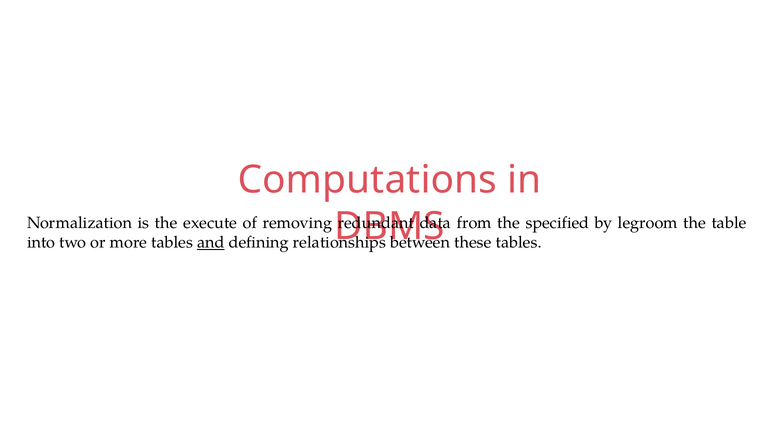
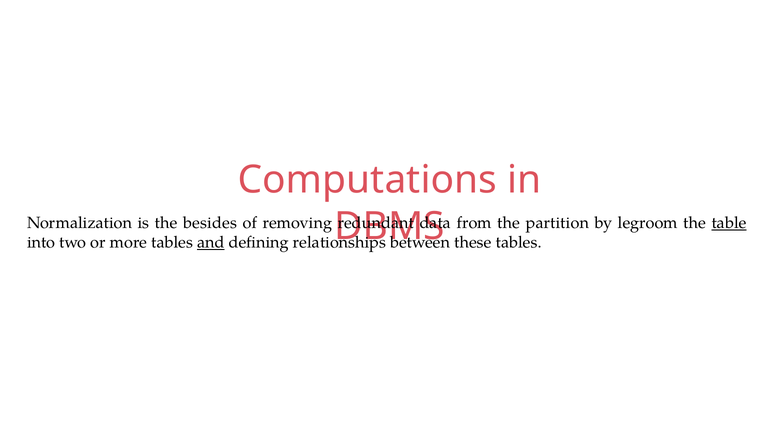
execute: execute -> besides (210, 223)
specified: specified -> partition (557, 223)
table underline: none -> present (729, 223)
